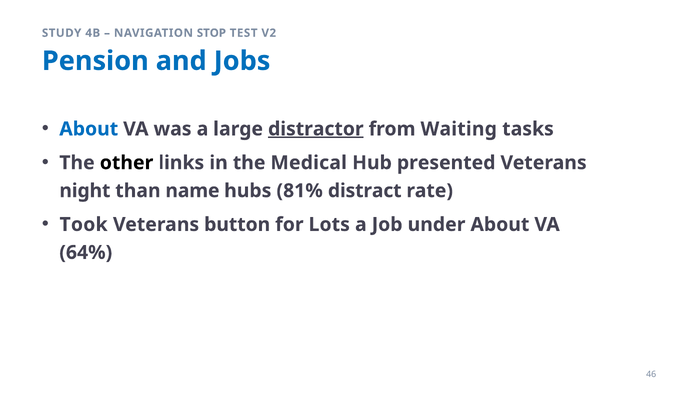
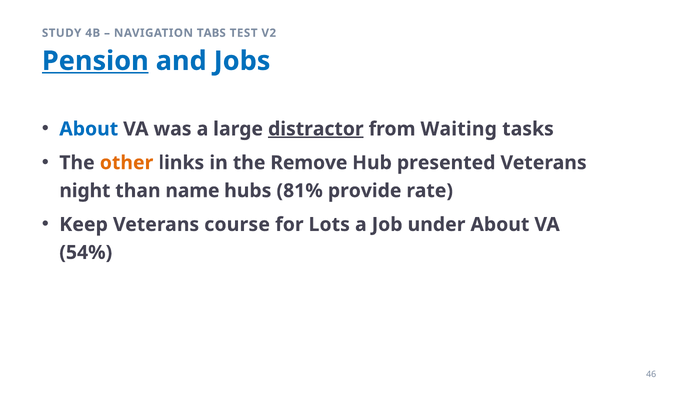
STOP: STOP -> TABS (211, 33)
Pension underline: none -> present (95, 61)
other colour: black -> orange (127, 163)
Medical: Medical -> Remove (309, 163)
distract: distract -> provide (365, 191)
Took: Took -> Keep (84, 224)
button: button -> course (237, 224)
64%: 64% -> 54% (86, 252)
